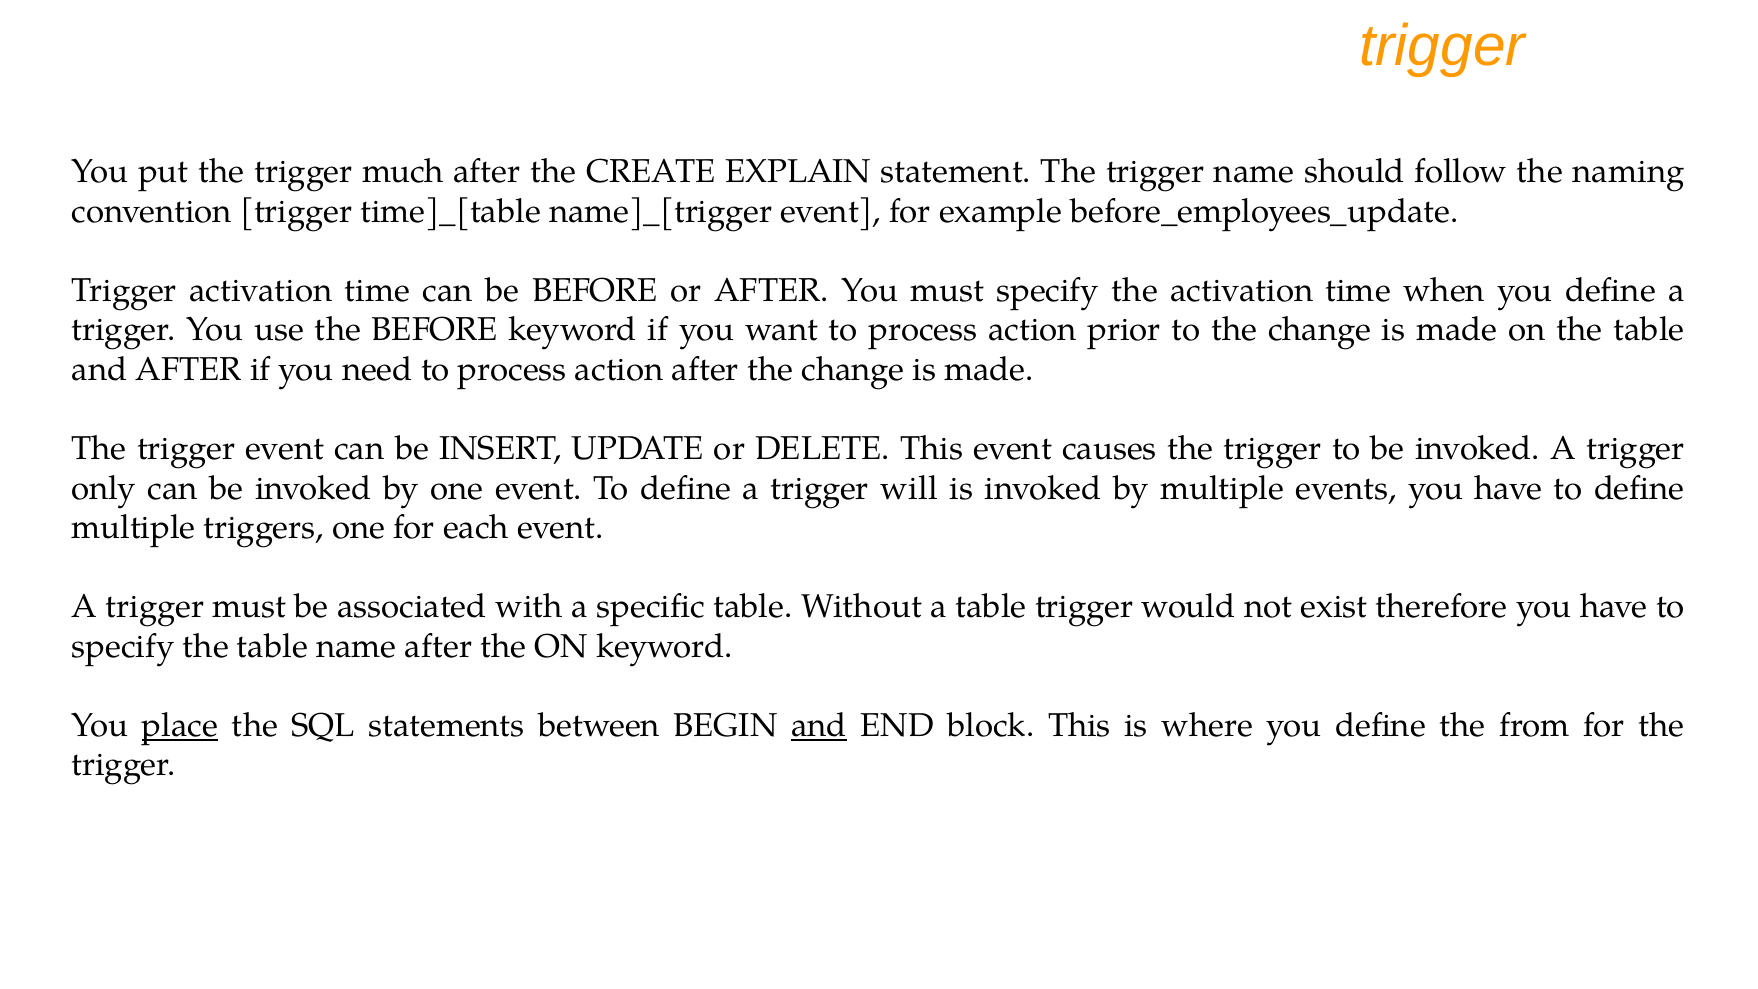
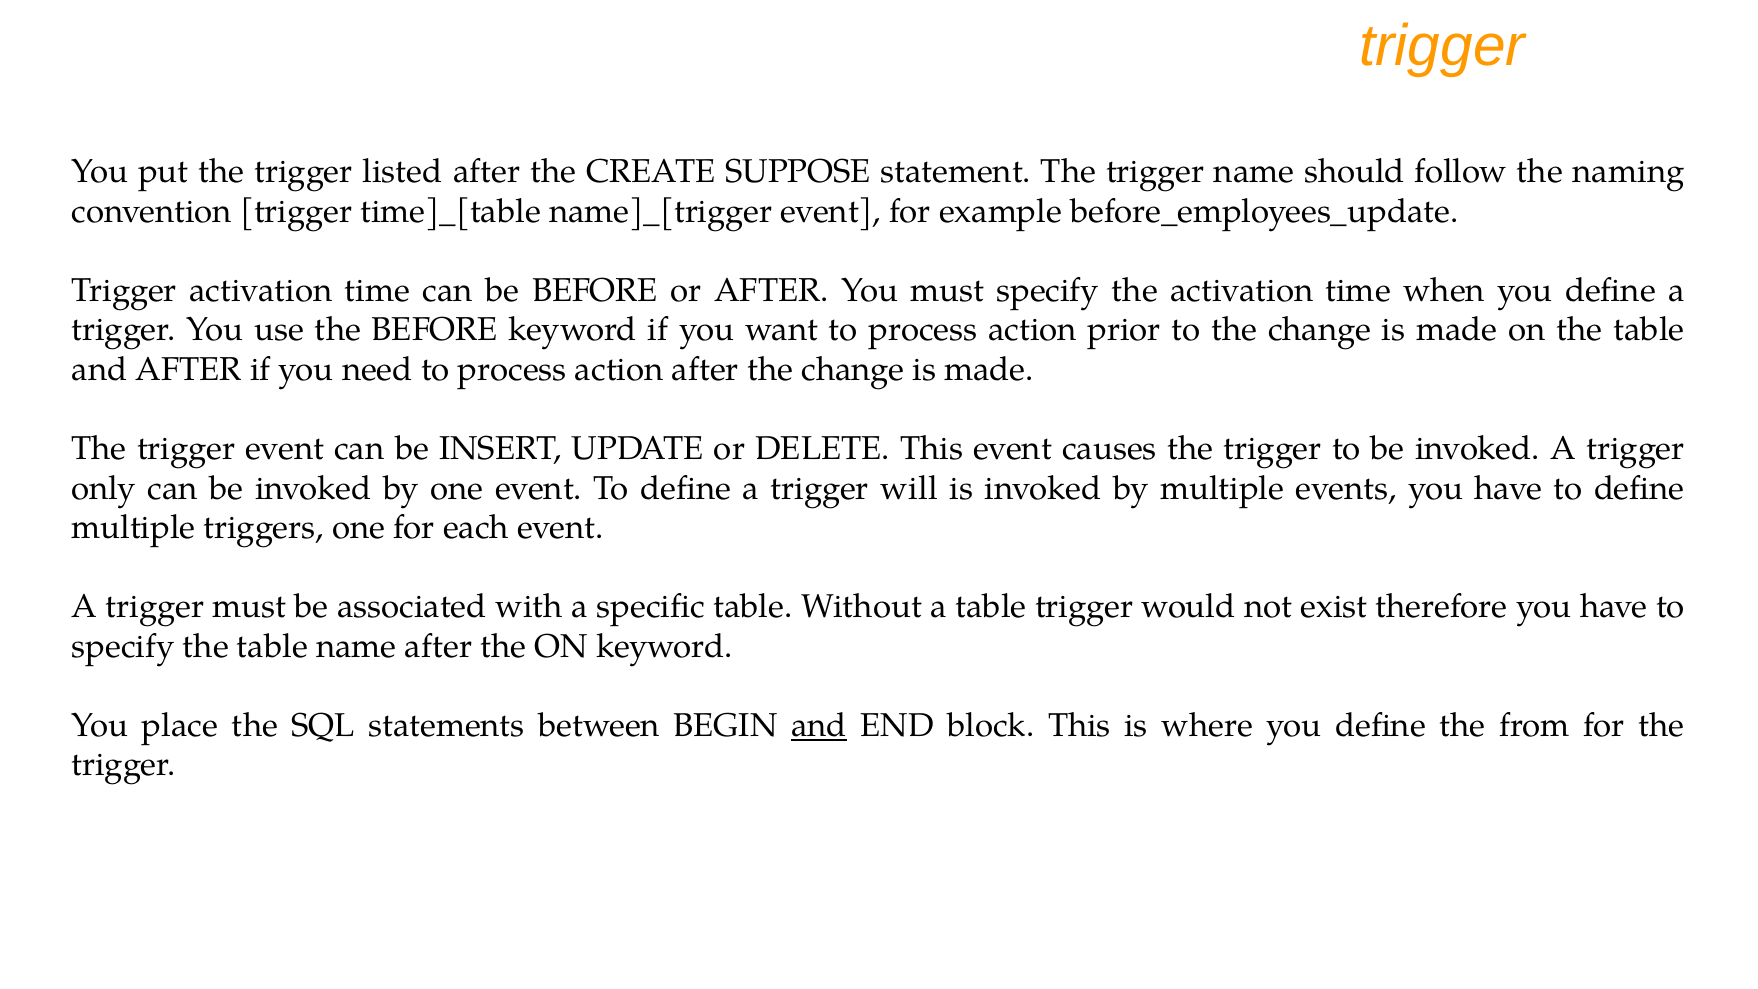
much: much -> listed (403, 172)
EXPLAIN: EXPLAIN -> SUPPOSE (798, 172)
place underline: present -> none (180, 725)
